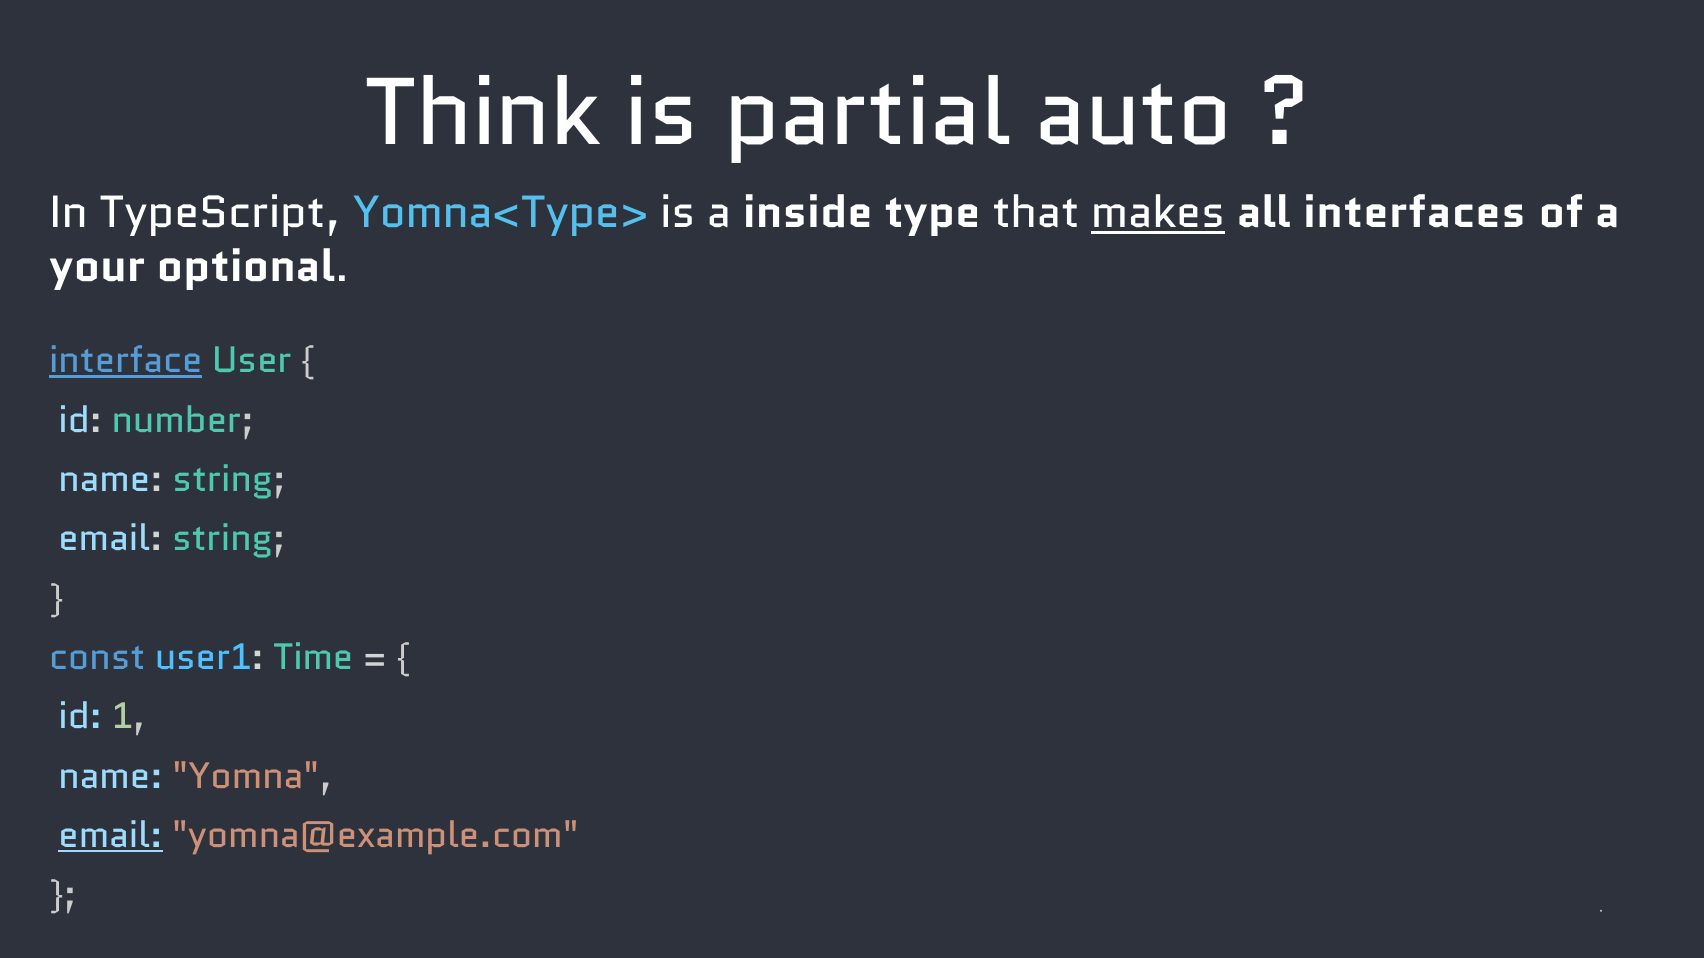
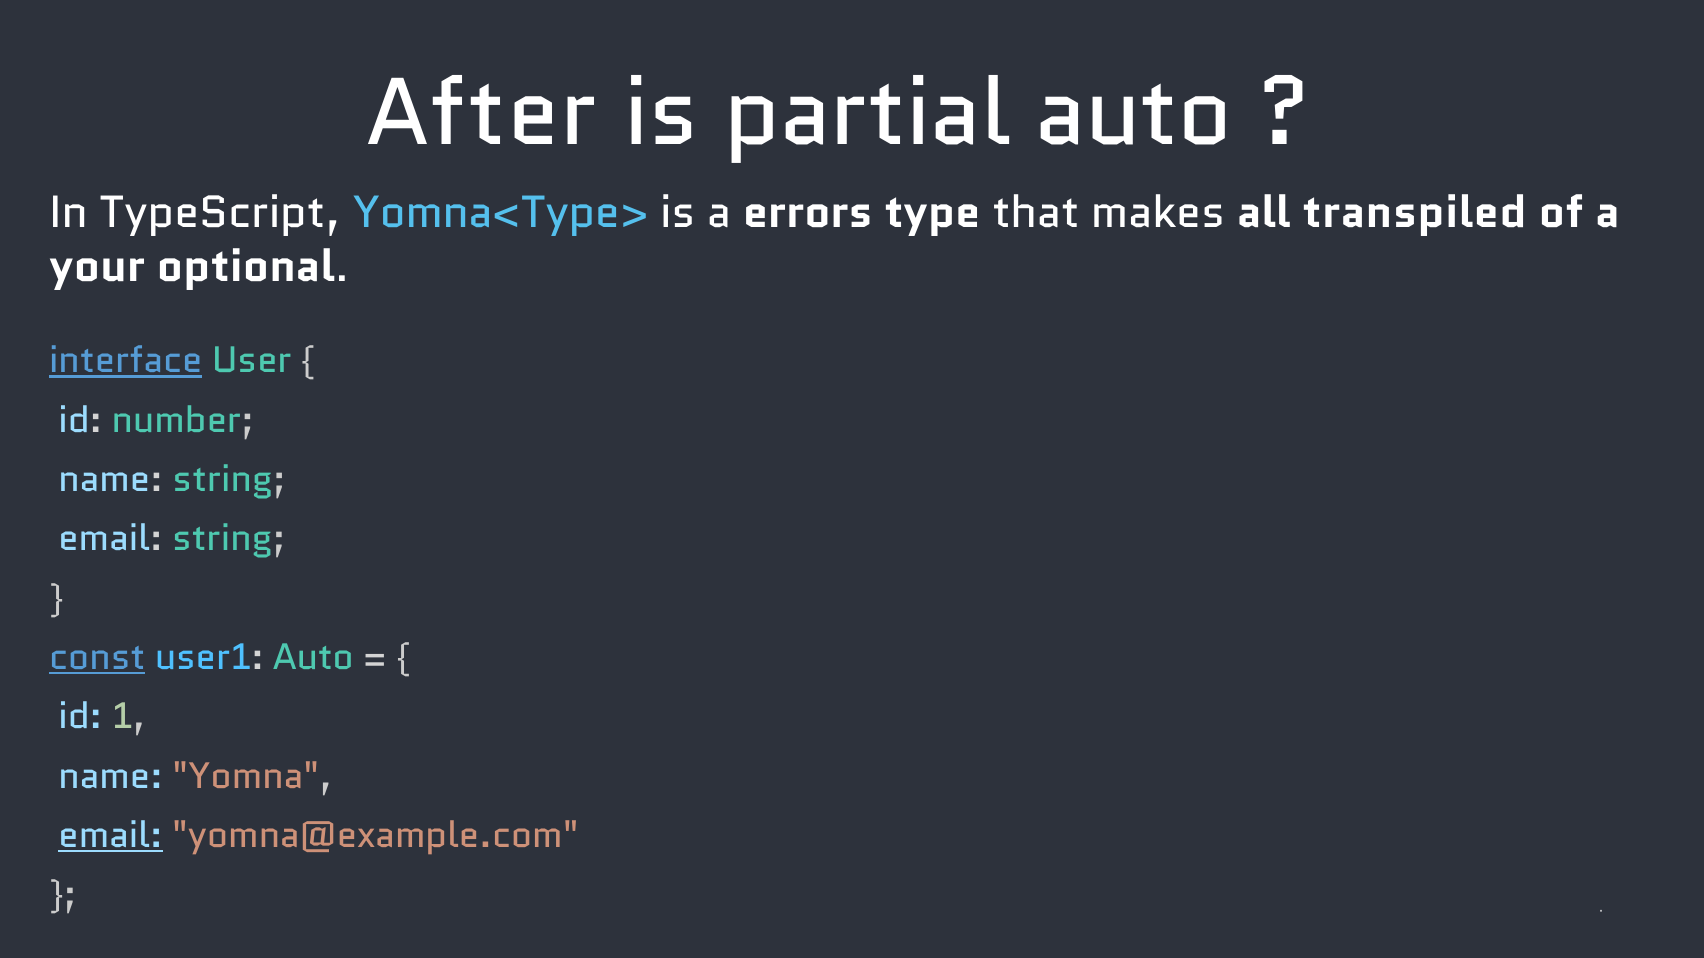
Think: Think -> After (482, 113)
inside: inside -> errors (808, 213)
makes underline: present -> none (1158, 213)
interfaces: interfaces -> transpiled (1415, 213)
const underline: none -> present (97, 658)
user1 Time: Time -> Auto (313, 658)
